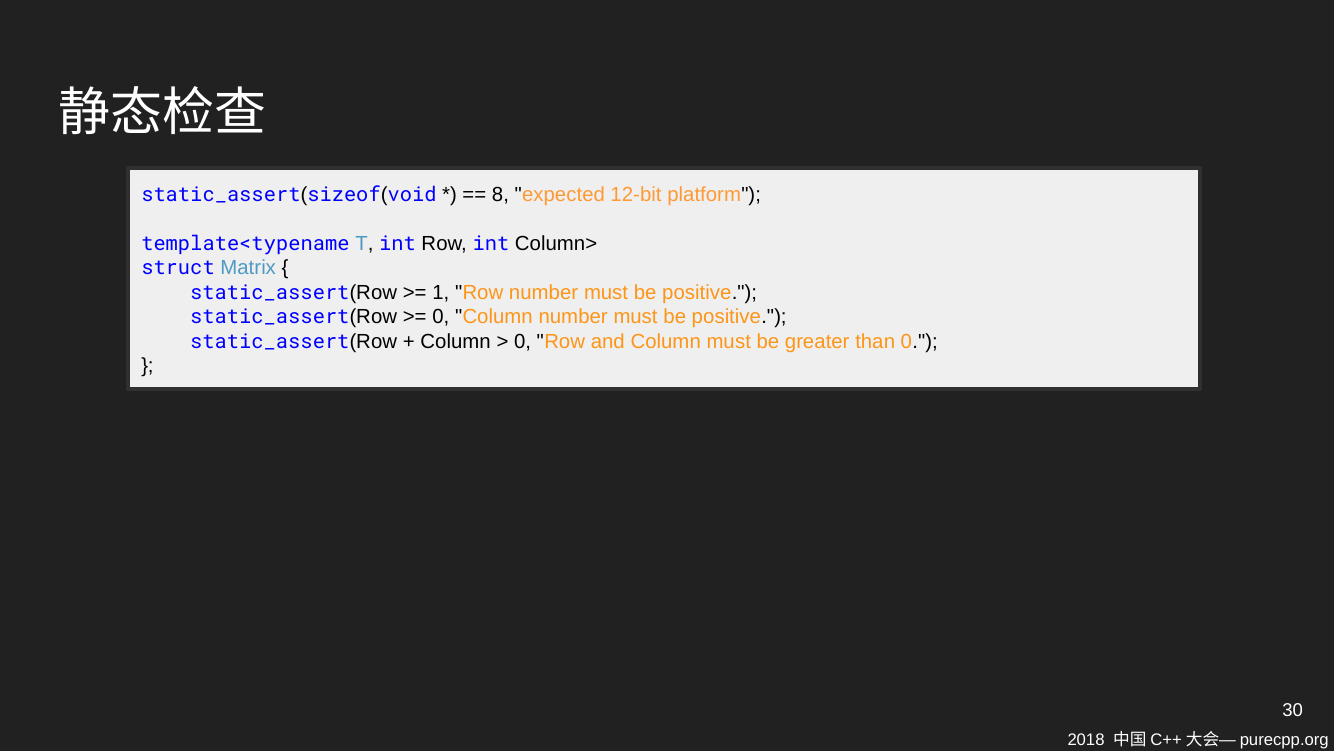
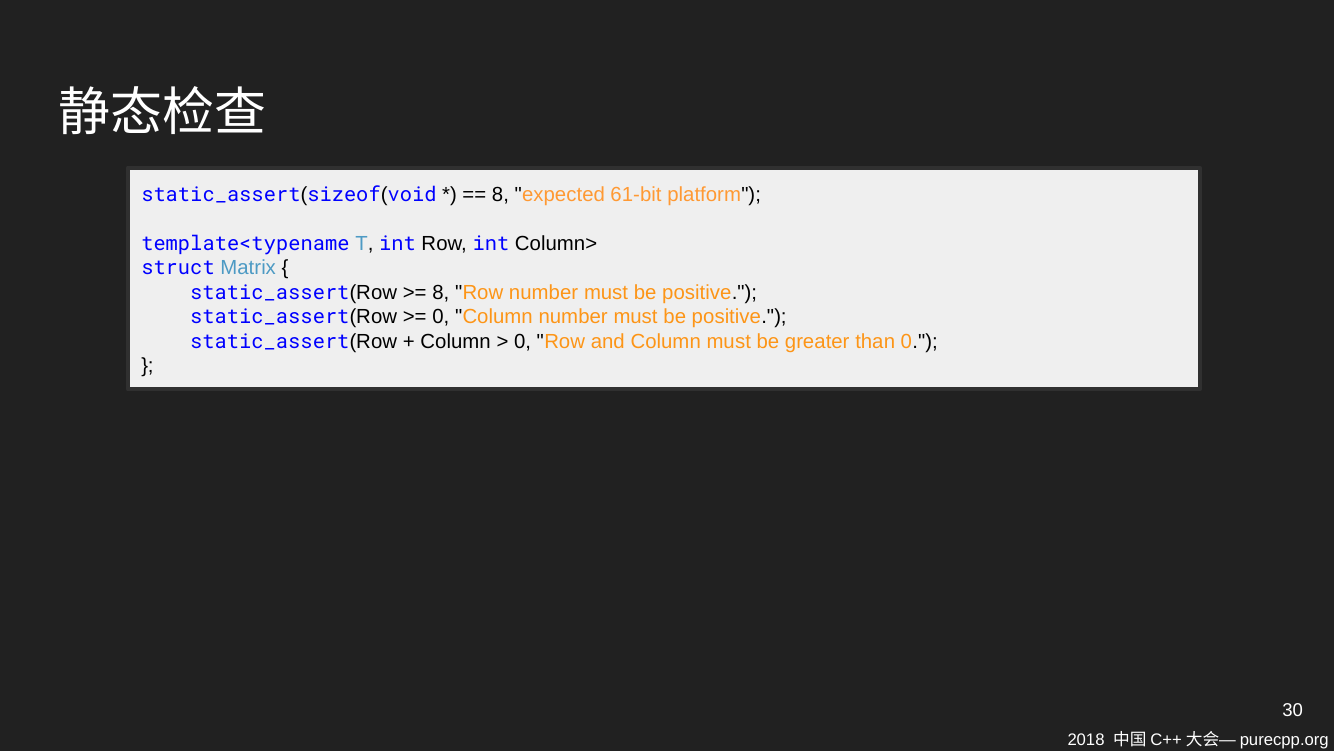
12-bit: 12-bit -> 61-bit (636, 195)
1: 1 -> 8 (441, 292)
